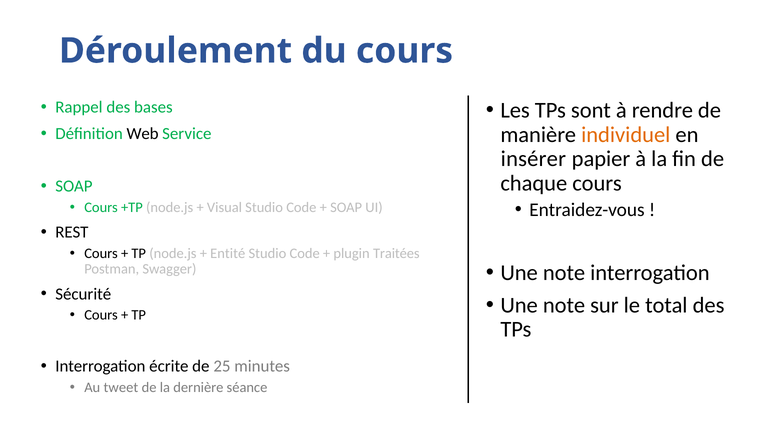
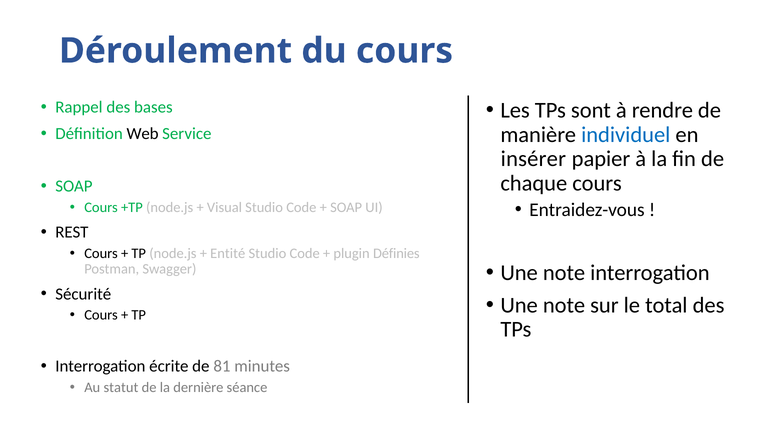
individuel colour: orange -> blue (626, 135)
Traitées: Traitées -> Définies (396, 253)
25: 25 -> 81 (222, 366)
tweet: tweet -> statut (121, 387)
